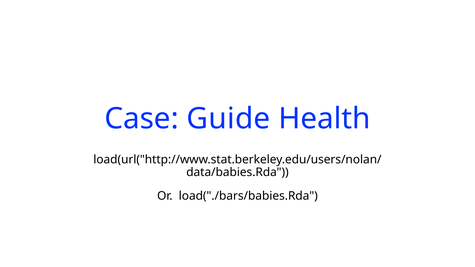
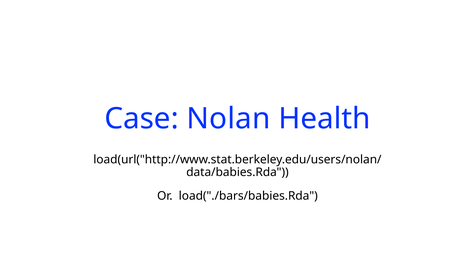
Guide: Guide -> Nolan (228, 119)
